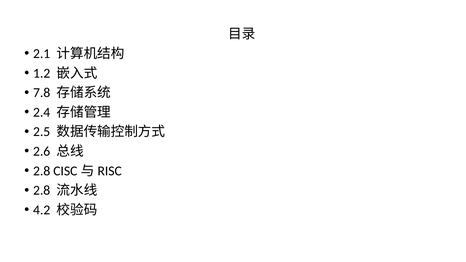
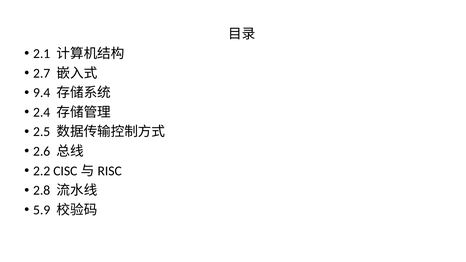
1.2: 1.2 -> 2.7 (42, 73)
7.8: 7.8 -> 9.4 (42, 93)
2.8: 2.8 -> 2.2 (42, 171)
4.2: 4.2 -> 5.9 (42, 210)
